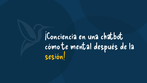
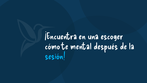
¡Conciencia: ¡Conciencia -> ¡Encuentra (61, 36)
chatbot: chatbot -> escoger (112, 36)
sesión colour: yellow -> light blue (55, 56)
